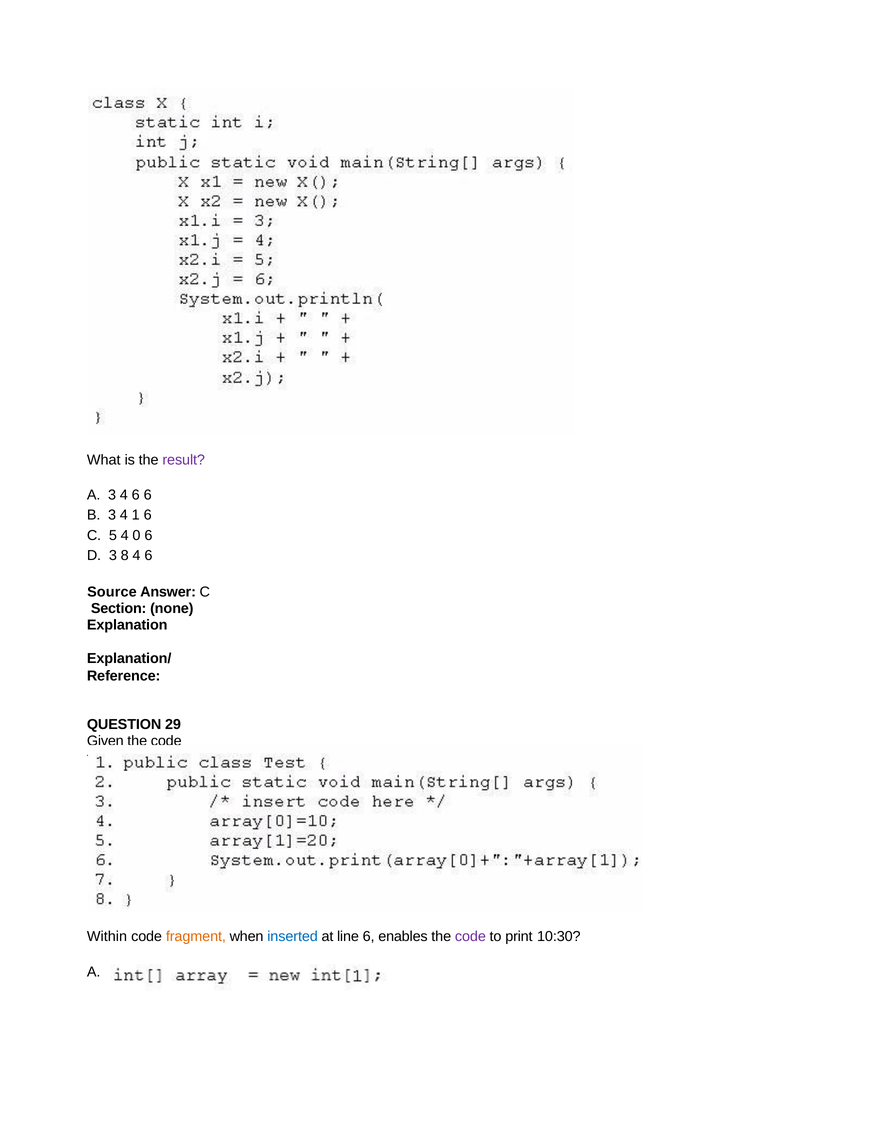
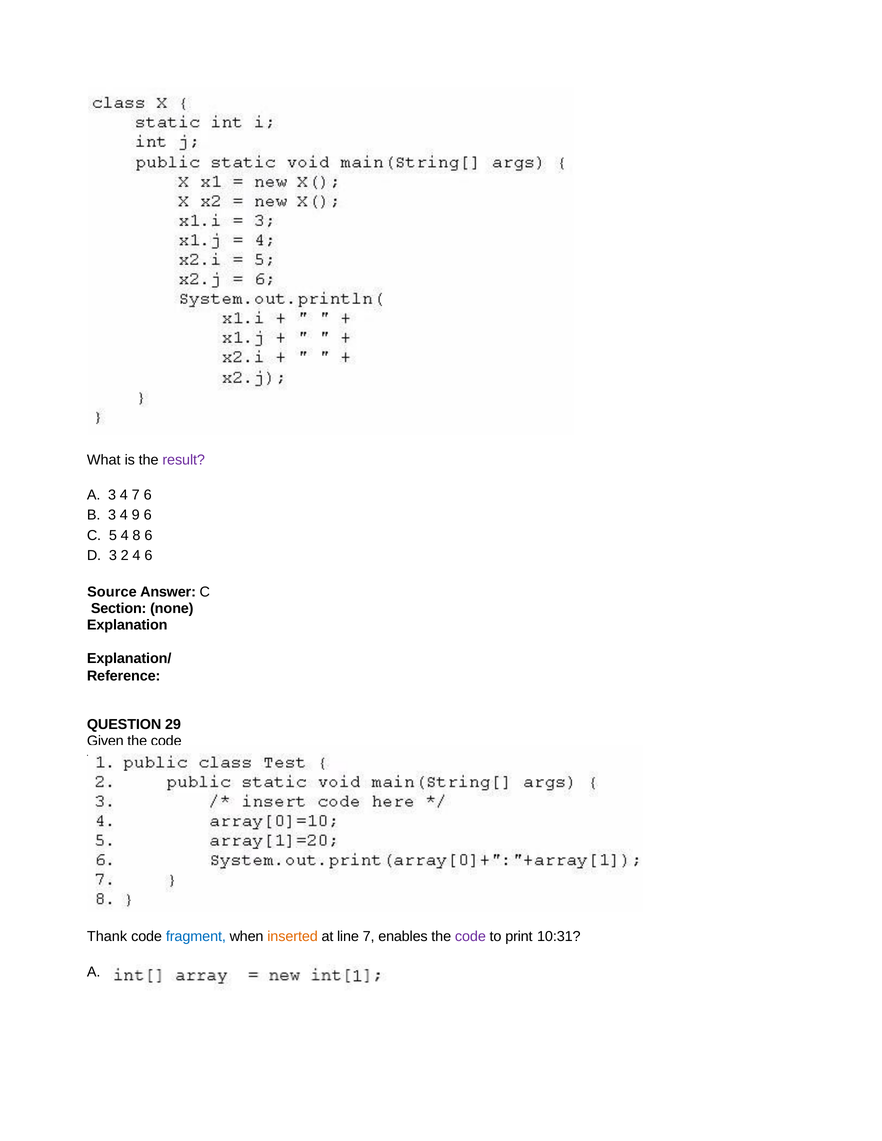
3 4 6: 6 -> 7 (136, 495)
1: 1 -> 9 (136, 515)
0: 0 -> 8 (136, 536)
8: 8 -> 2 (125, 556)
Within: Within -> Thank (107, 937)
fragment colour: orange -> blue (196, 937)
inserted colour: blue -> orange (293, 937)
line 6: 6 -> 7 (369, 937)
10:30: 10:30 -> 10:31 (559, 937)
